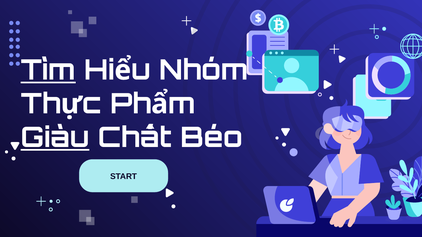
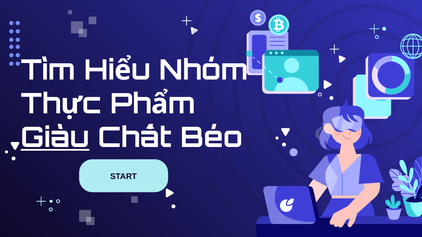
Tìm underline: present -> none (48, 70)
